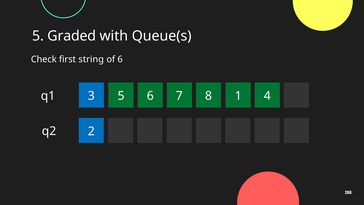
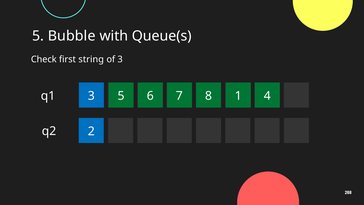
Graded: Graded -> Bubble (72, 36)
of 6: 6 -> 3 (120, 59)
